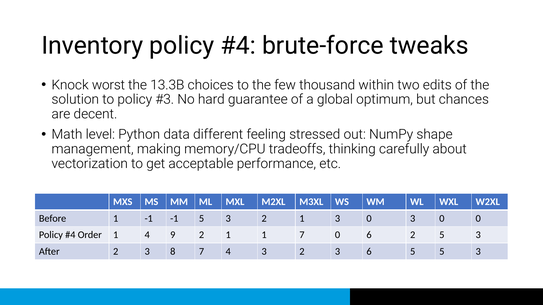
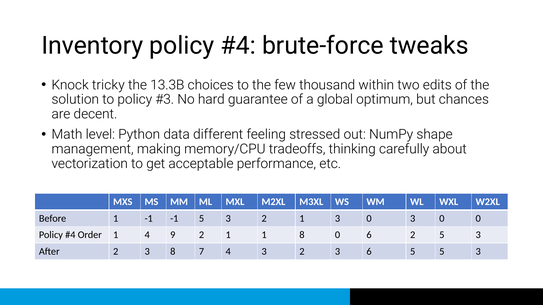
worst: worst -> tricky (108, 85)
1 7: 7 -> 8 (302, 235)
